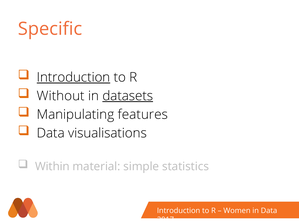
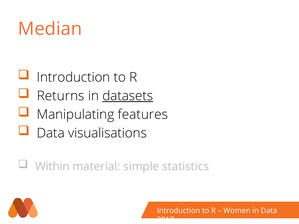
Specific: Specific -> Median (50, 29)
Introduction underline: present -> none (73, 77)
Without: Without -> Returns (61, 96)
